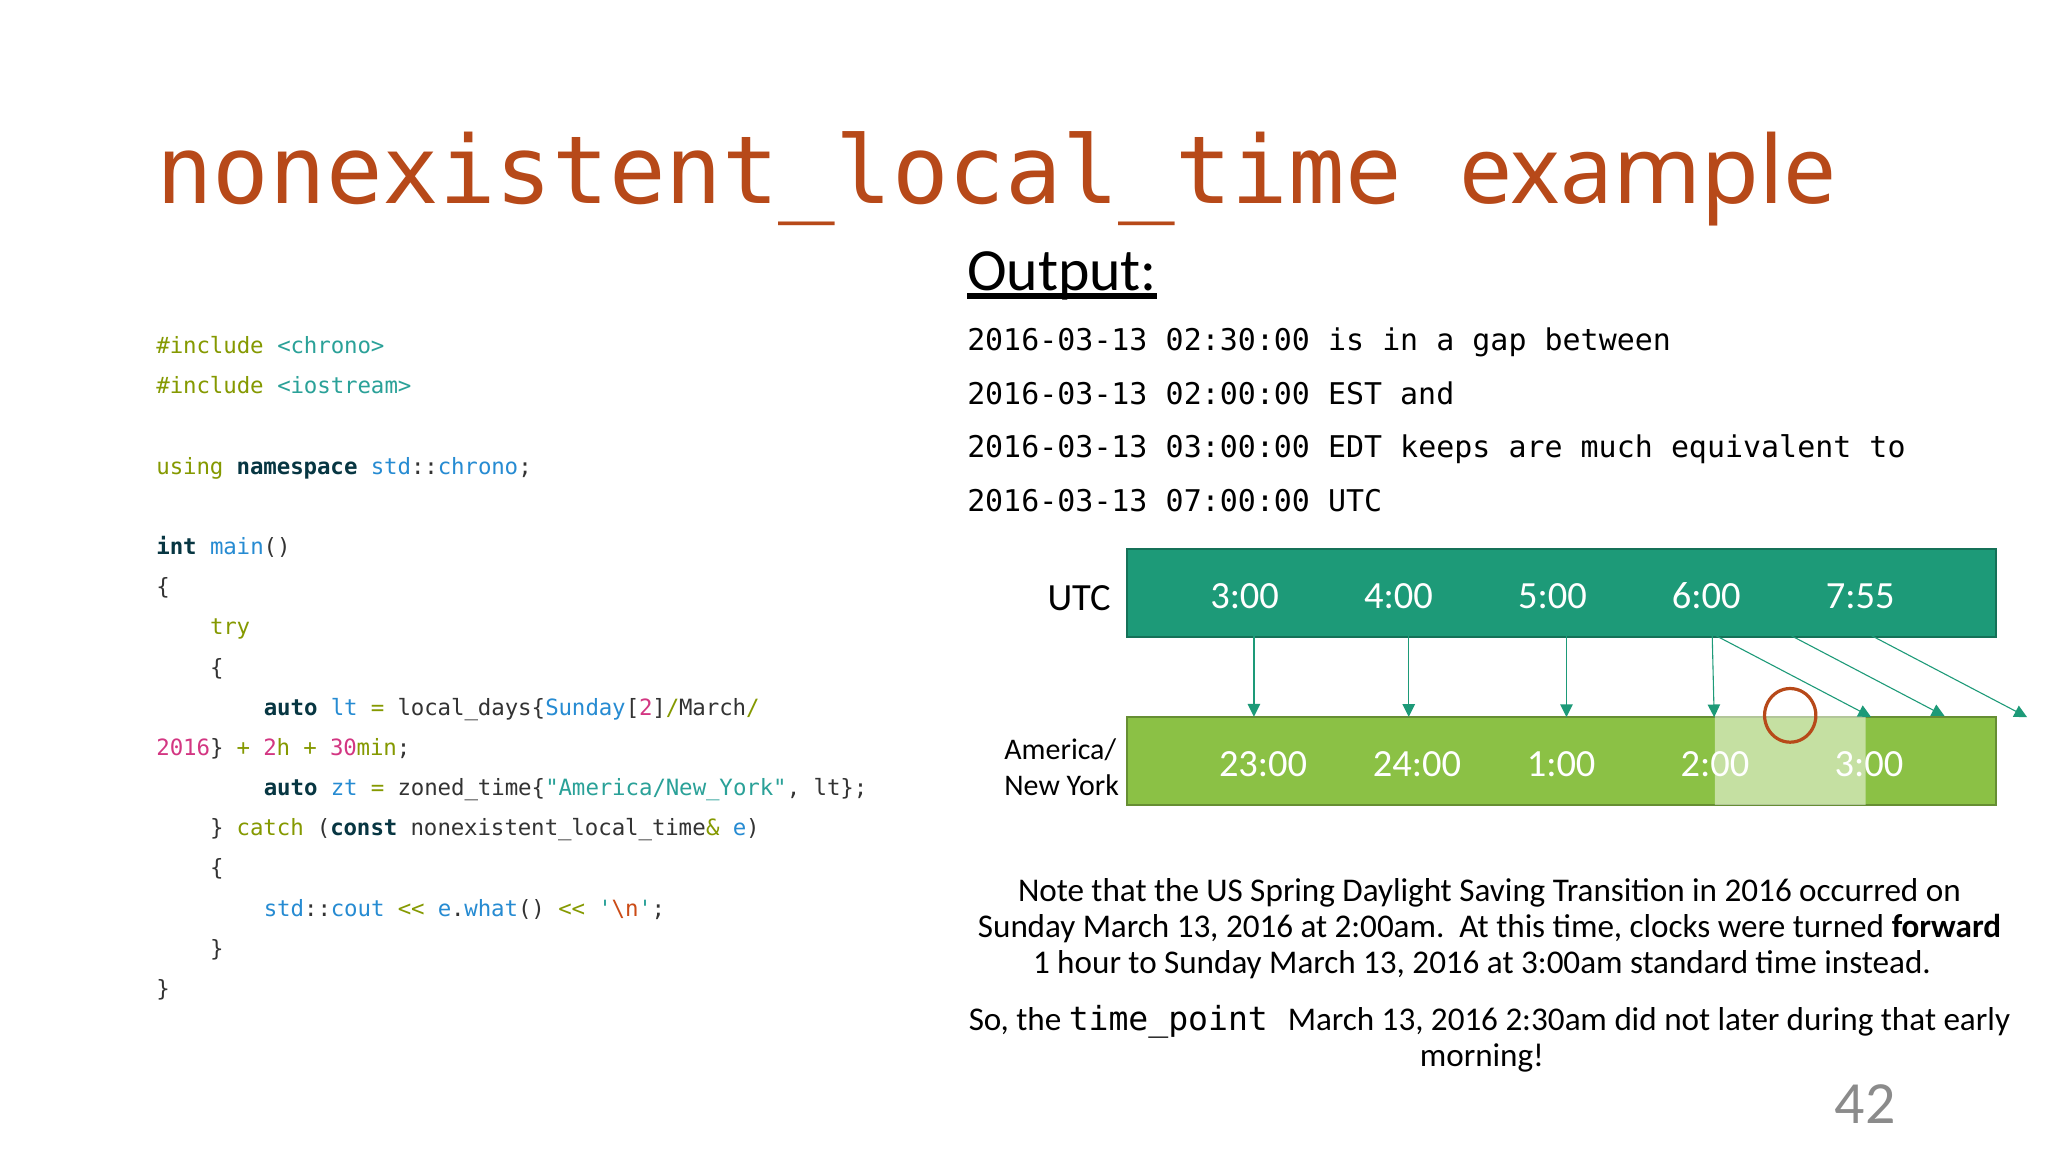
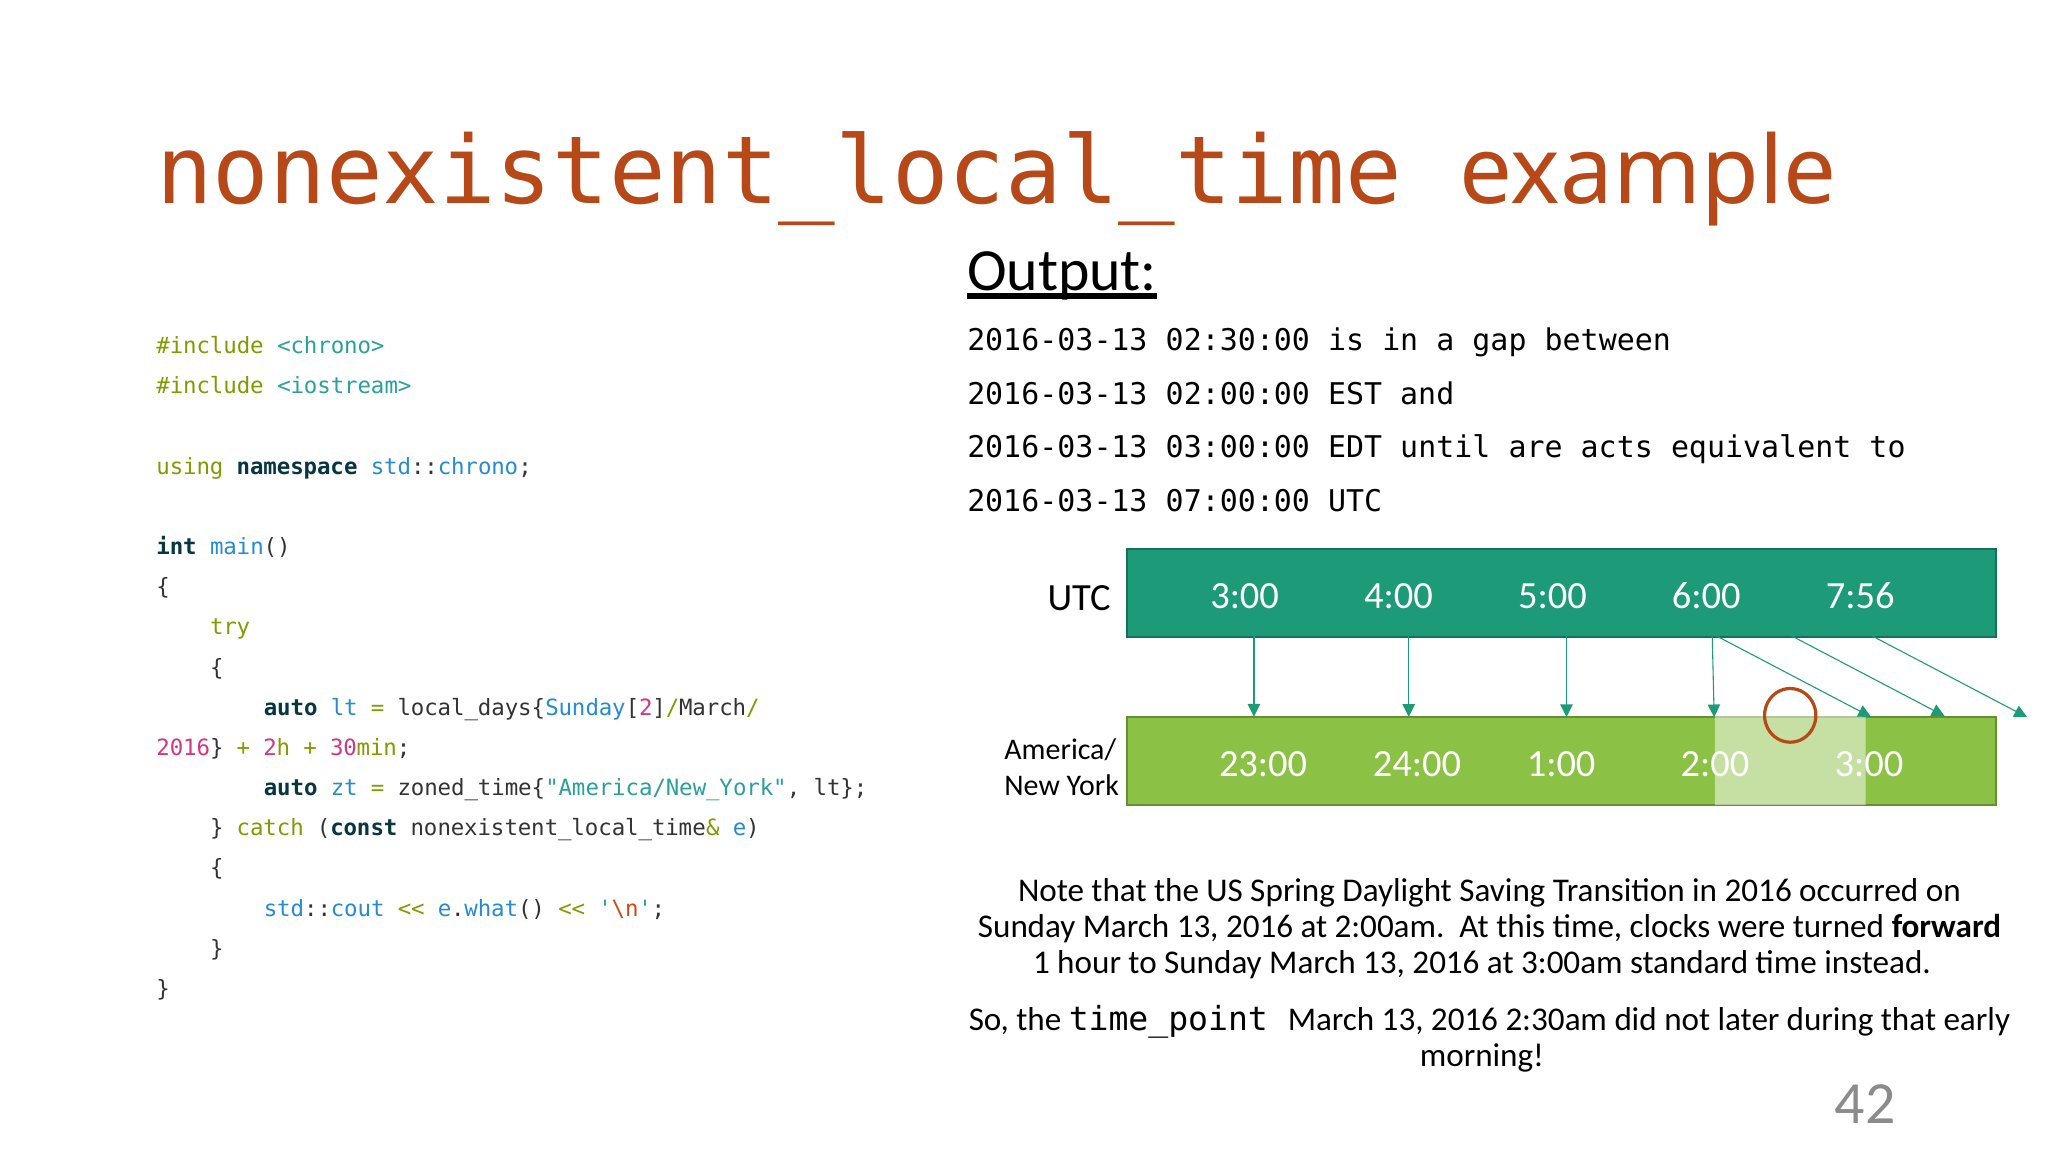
keeps: keeps -> until (1445, 448)
much: much -> acts (1617, 448)
7:55: 7:55 -> 7:56 (1860, 596)
